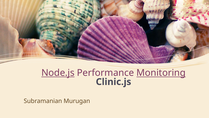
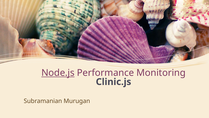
Monitoring underline: present -> none (161, 73)
